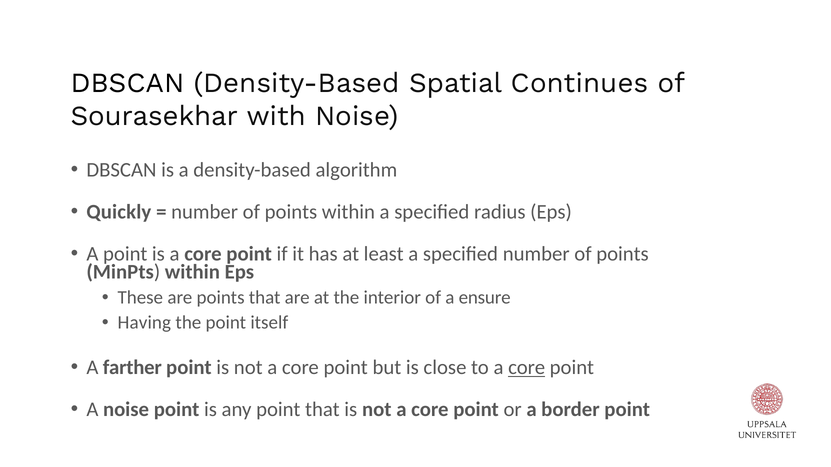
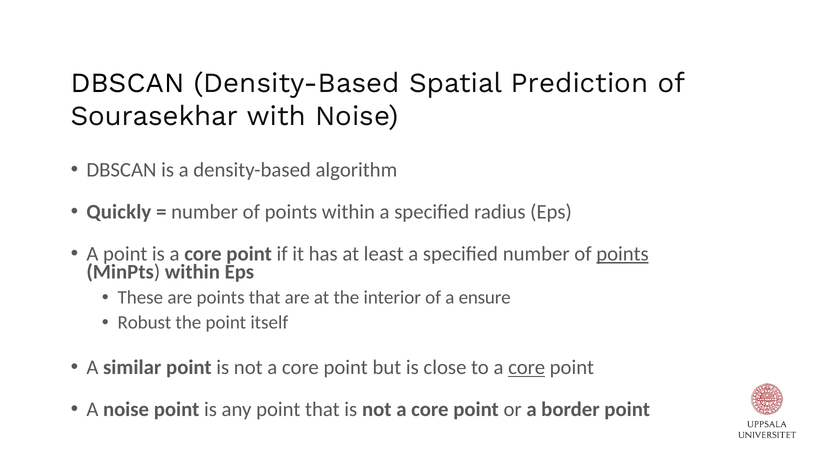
Continues: Continues -> Prediction (580, 83)
points underline: none -> present (623, 254)
Having: Having -> Robust (144, 323)
farther: farther -> similar (132, 368)
